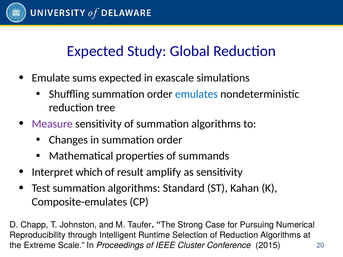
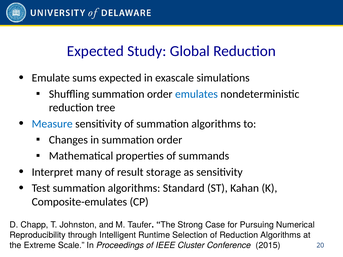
Measure colour: purple -> blue (52, 124)
which: which -> many (89, 172)
amplify: amplify -> storage (164, 172)
